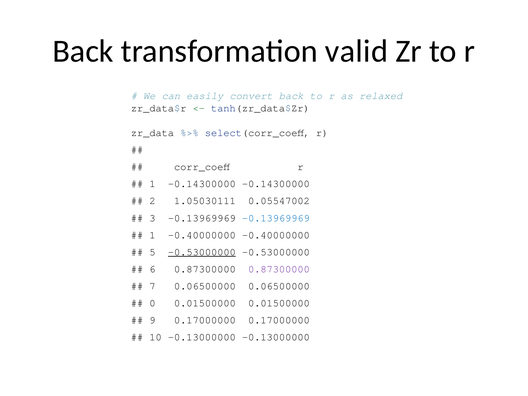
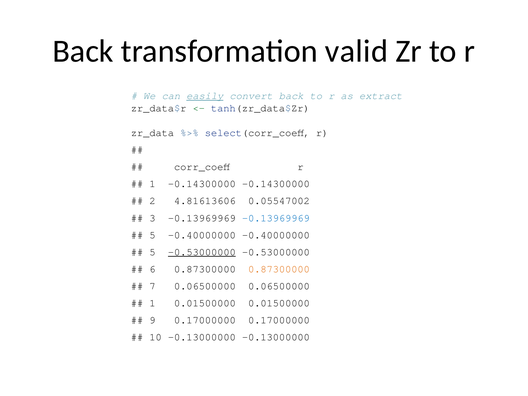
easily underline: none -> present (205, 96)
relaxed: relaxed -> extract (381, 96)
1.05030111: 1.05030111 -> 4.81613606 (205, 201)
1: 1 -> 5 (152, 235)
0.87300000 colour: purple -> orange (279, 269)
0: 0 -> 1 (152, 303)
